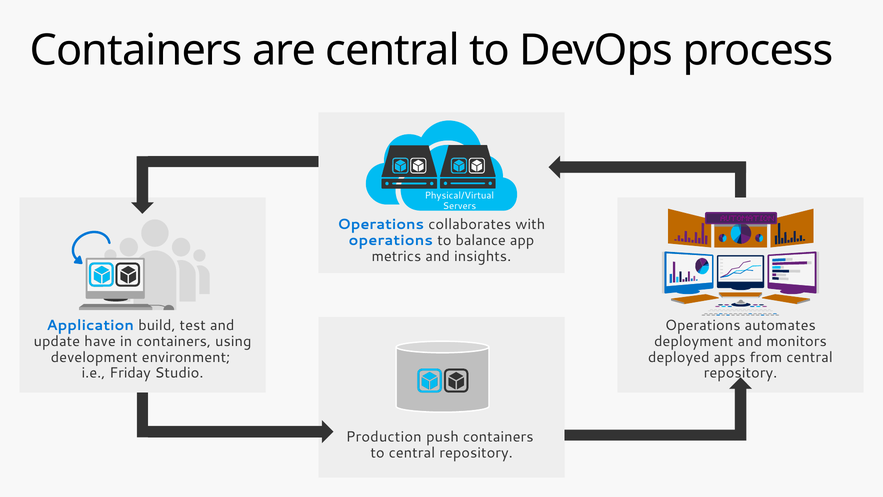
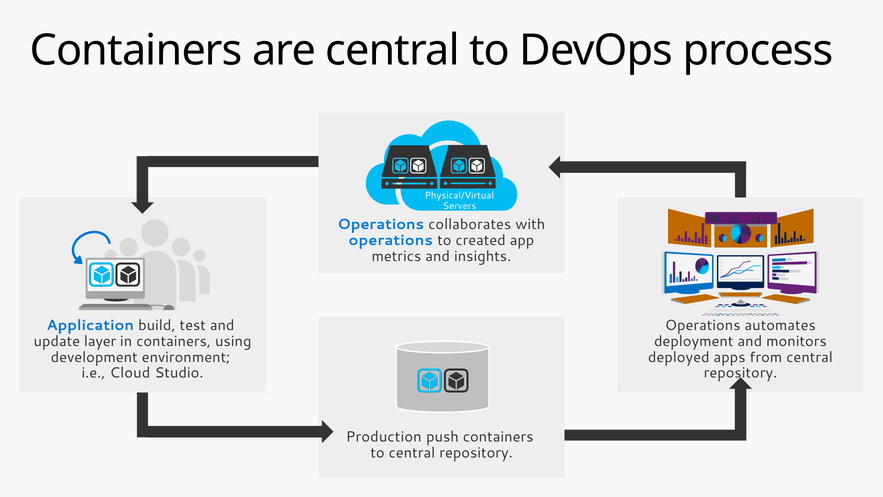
balance: balance -> created (481, 240)
have: have -> layer (100, 341)
Friday: Friday -> Cloud (130, 373)
